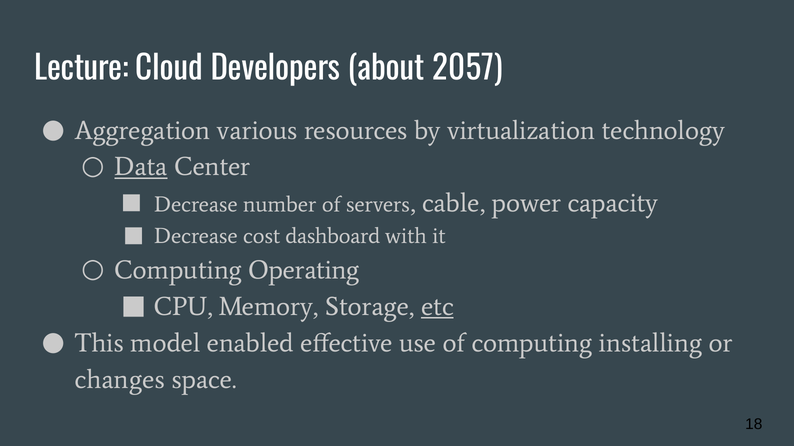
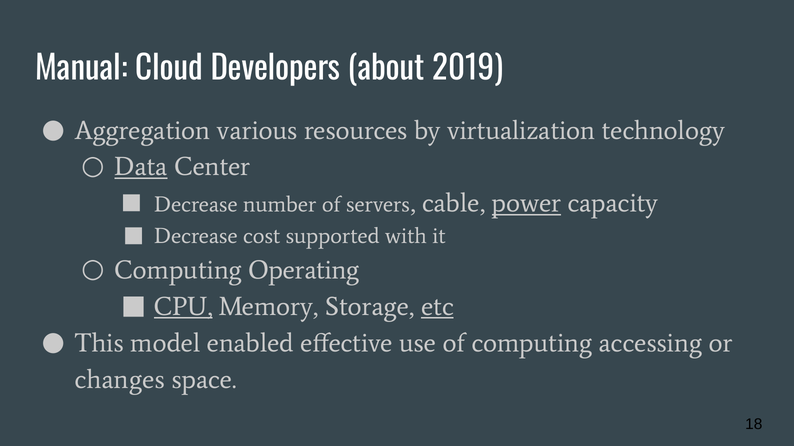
Lecture: Lecture -> Manual (81, 69)
2057: 2057 -> 2019 (468, 69)
power underline: none -> present (526, 204)
dashboard: dashboard -> supported (333, 236)
CPU underline: none -> present (183, 307)
installing: installing -> accessing (650, 343)
